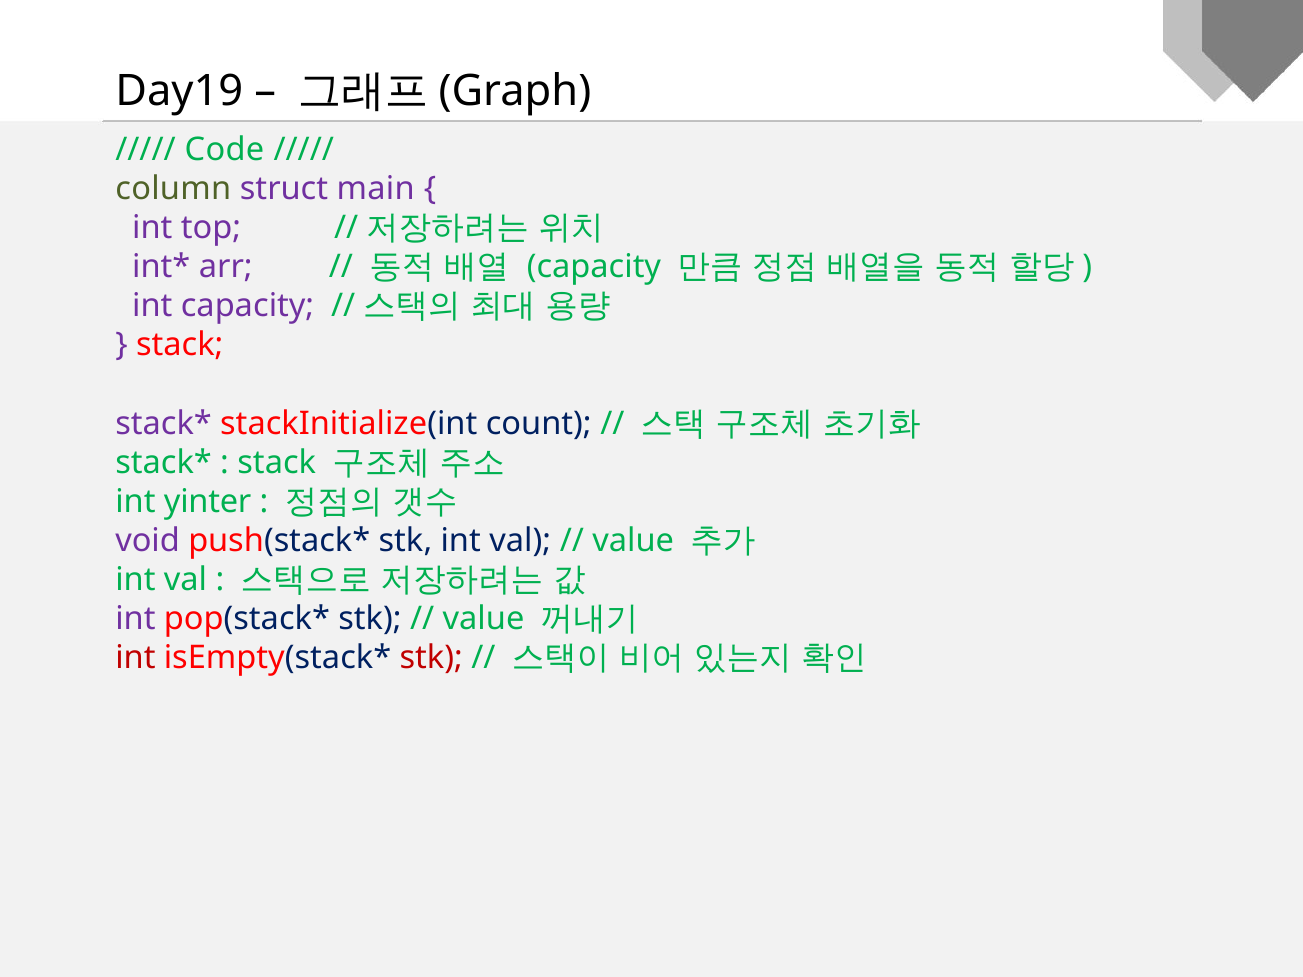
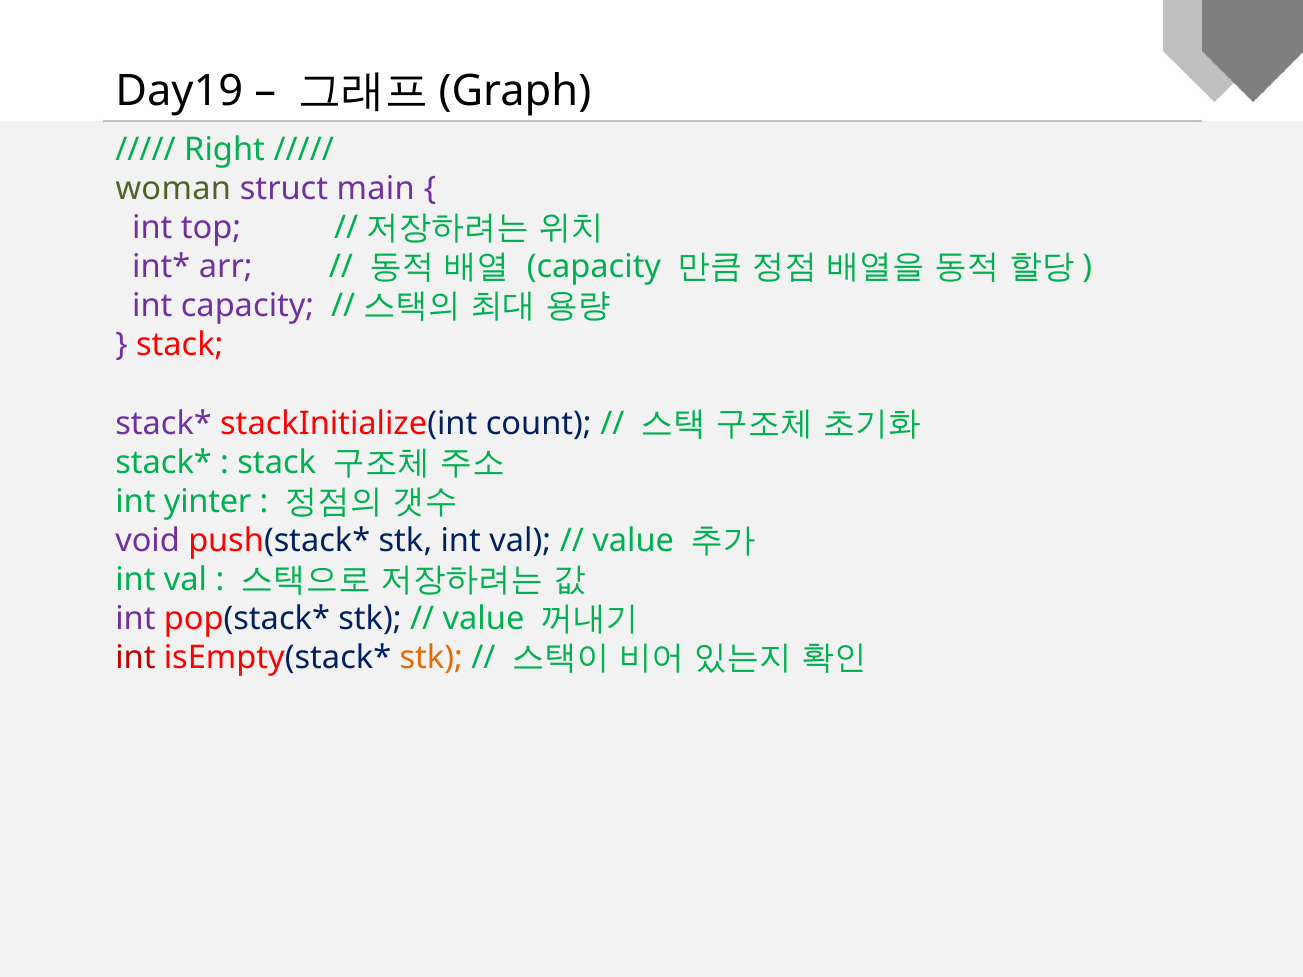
Code: Code -> Right (225, 150)
column: column -> woman (173, 189)
stk colour: red -> orange (431, 658)
